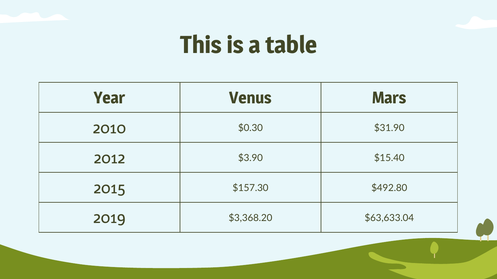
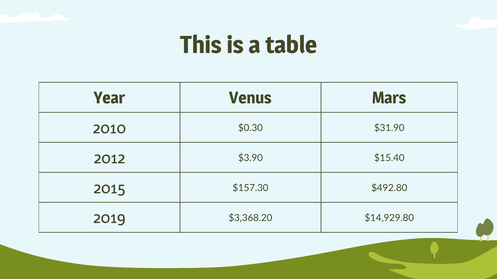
$63,633.04: $63,633.04 -> $14,929.80 (389, 218)
